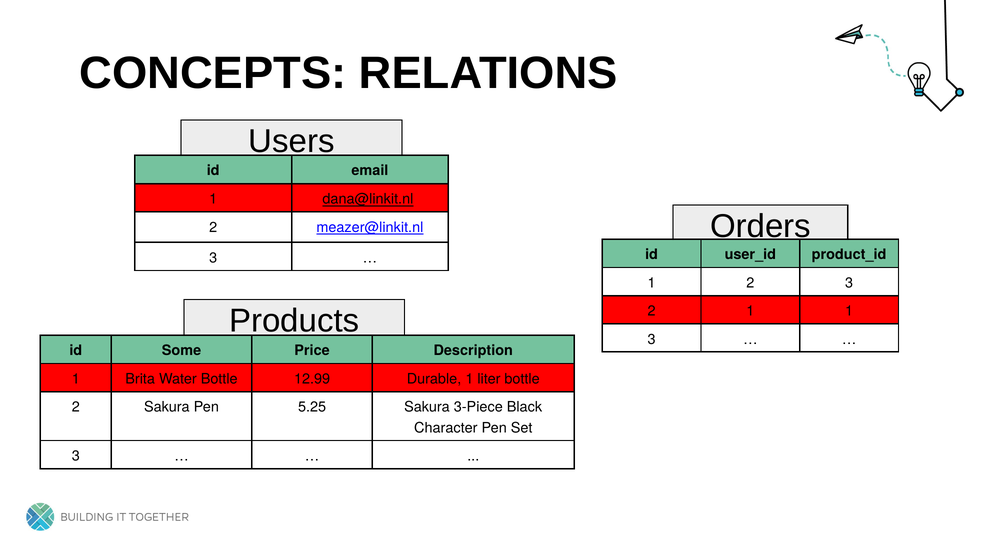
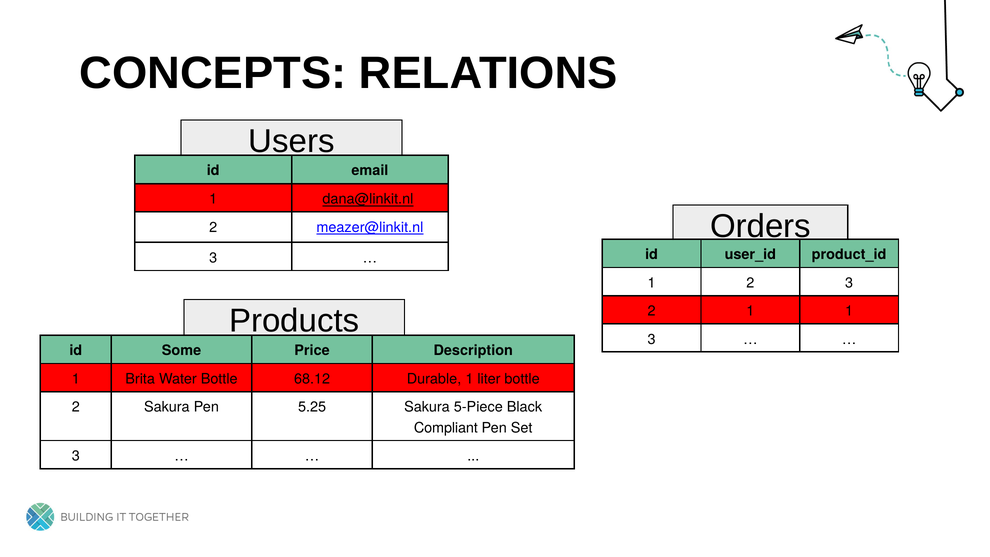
12.99: 12.99 -> 68.12 (312, 379)
3-Piece: 3-Piece -> 5-Piece (478, 407)
Character: Character -> Compliant (446, 428)
